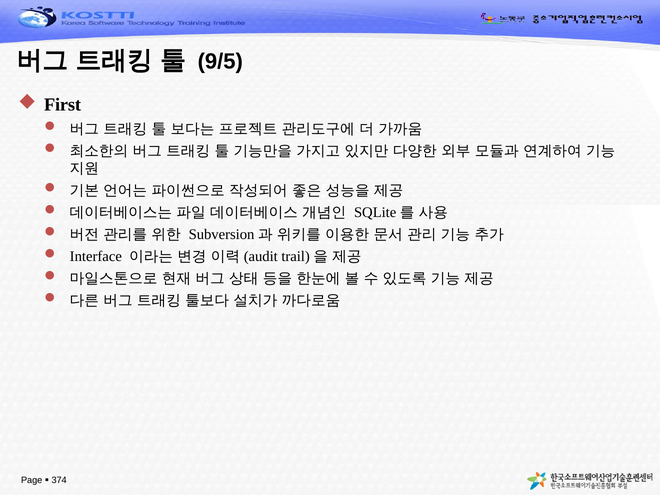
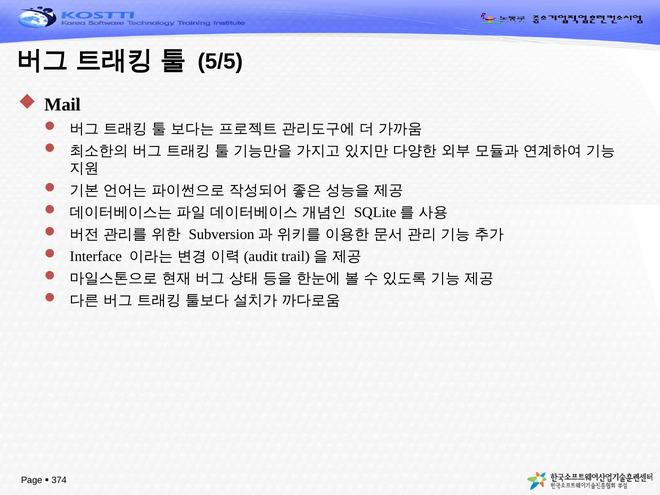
9/5: 9/5 -> 5/5 (220, 61)
First: First -> Mail (62, 105)
